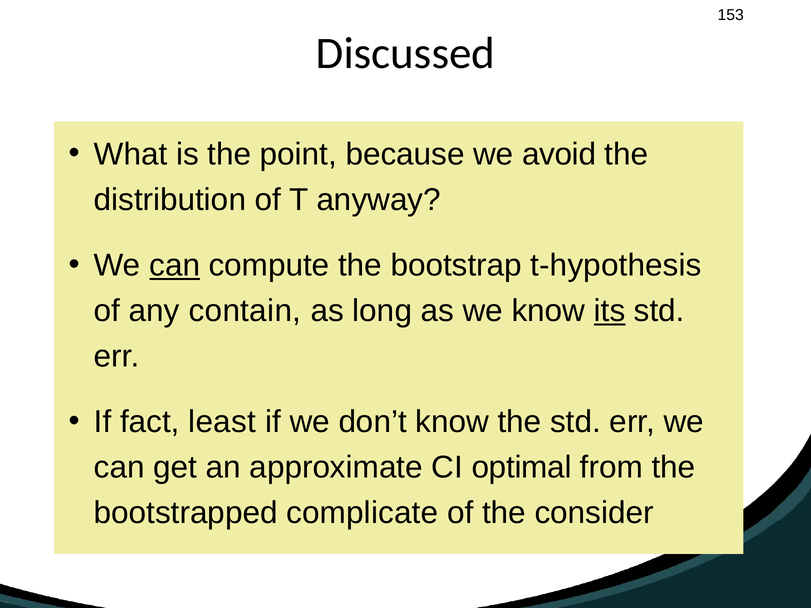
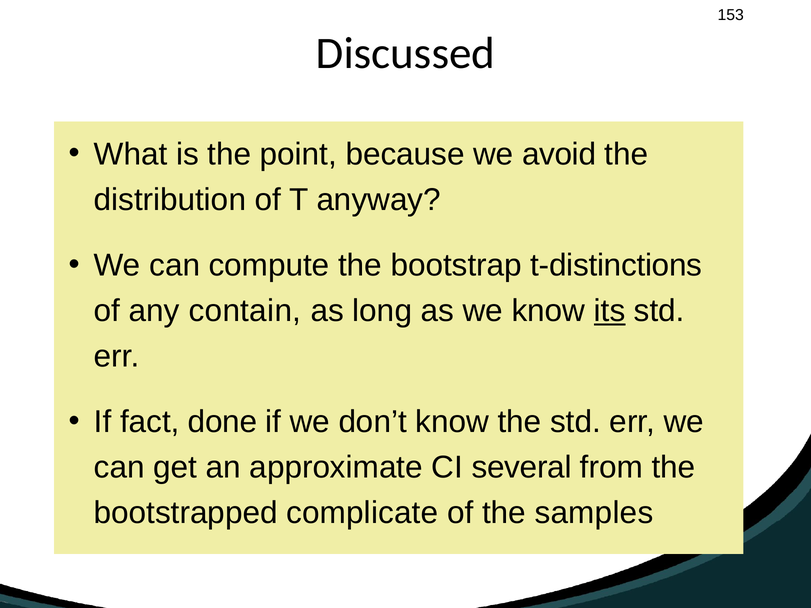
can underline: present -> none (175, 265)
t-hypothesis: t-hypothesis -> t-distinctions (616, 265)
least: least -> done (222, 422)
optimal: optimal -> several (522, 468)
consider: consider -> samples (594, 513)
